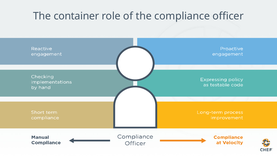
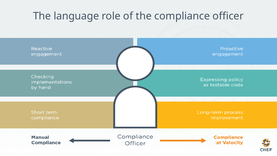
container: container -> language (76, 16)
